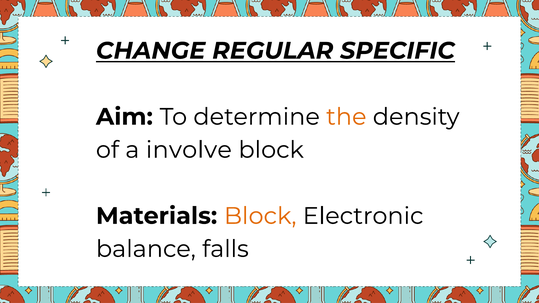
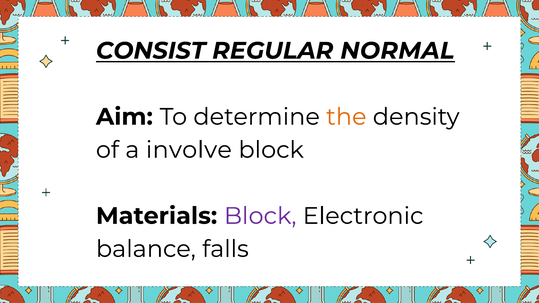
CHANGE: CHANGE -> CONSIST (151, 51)
SPECIFIC: SPECIFIC -> NORMAL (397, 51)
Block colour: orange -> purple (260, 216)
